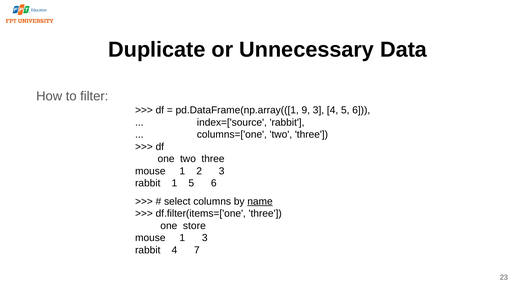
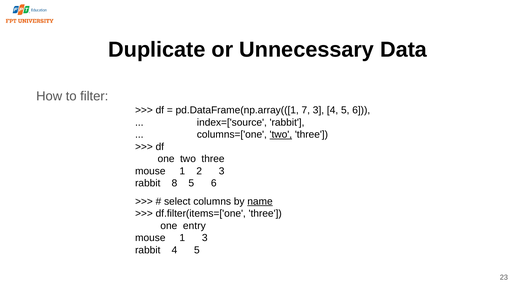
9: 9 -> 7 (306, 110)
two underline: none -> present (281, 134)
rabbit 1: 1 -> 8 (174, 183)
store: store -> entry (194, 225)
rabbit 4 7: 7 -> 5 (197, 250)
